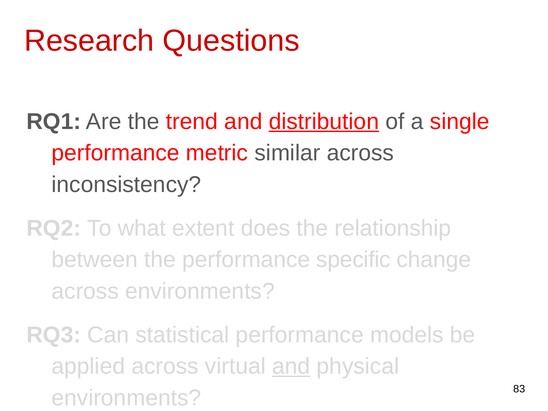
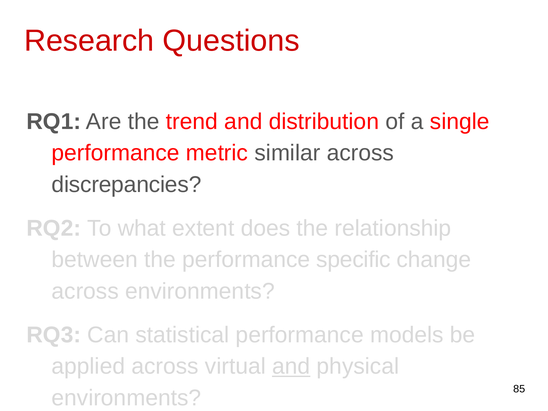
distribution underline: present -> none (324, 122)
inconsistency: inconsistency -> discrepancies (126, 185)
83: 83 -> 85 (519, 389)
